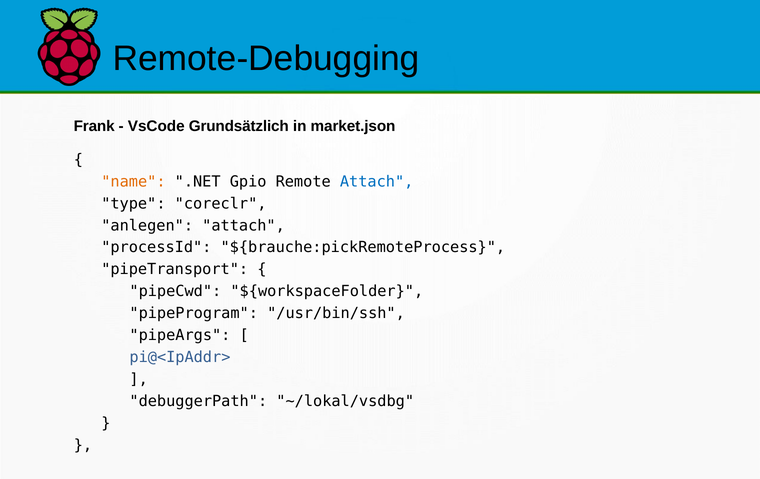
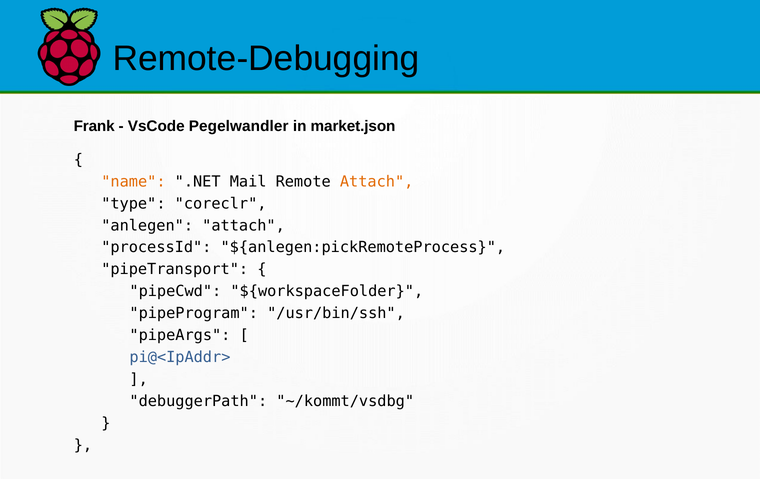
Grundsätzlich: Grundsätzlich -> Pegelwandler (239, 126)
Gpio: Gpio -> Mail (248, 181)
Attach colour: blue -> orange (377, 181)
${brauche:pickRemoteProcess: ${brauche:pickRemoteProcess -> ${anlegen:pickRemoteProcess (363, 247)
~/lokal/vsdbg: ~/lokal/vsdbg -> ~/kommt/vsdbg (345, 401)
